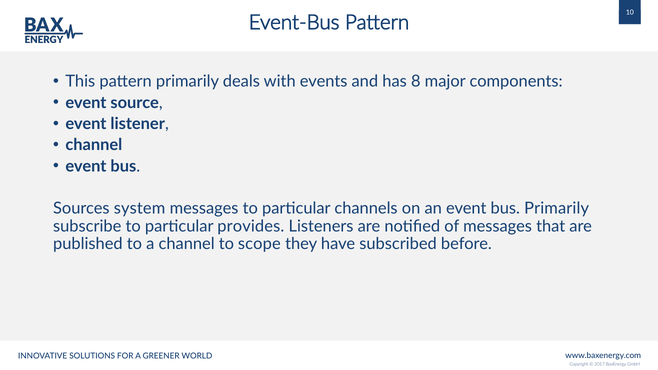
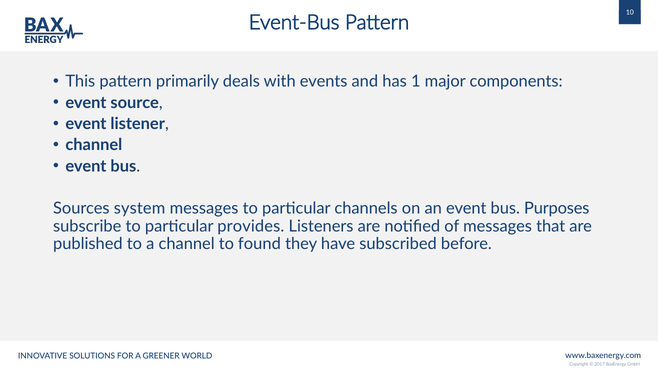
8: 8 -> 1 (416, 81)
bus Primarily: Primarily -> Purposes (557, 209)
scope: scope -> found (259, 244)
